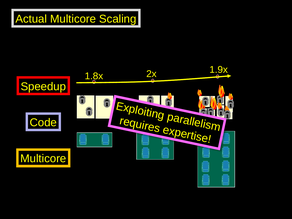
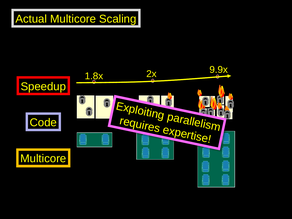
1.9x: 1.9x -> 9.9x (219, 70)
